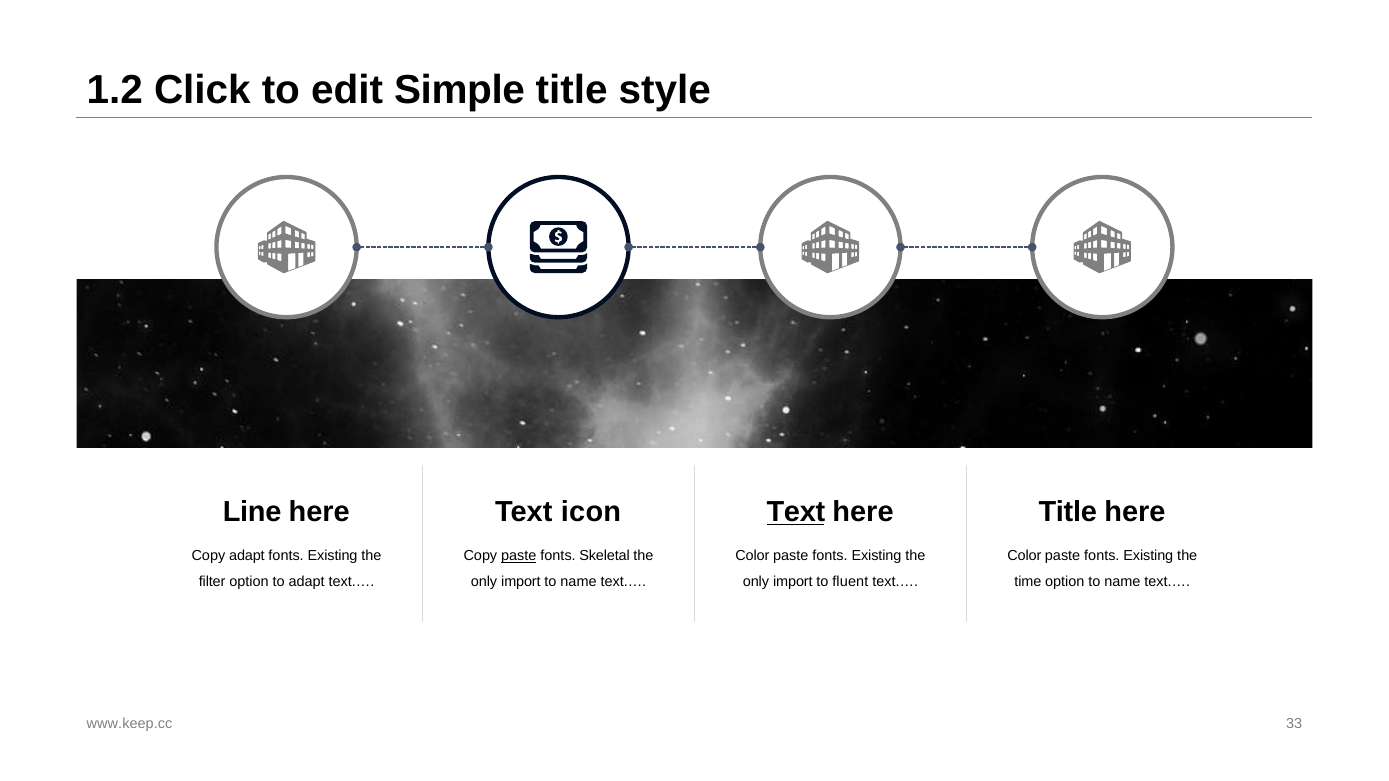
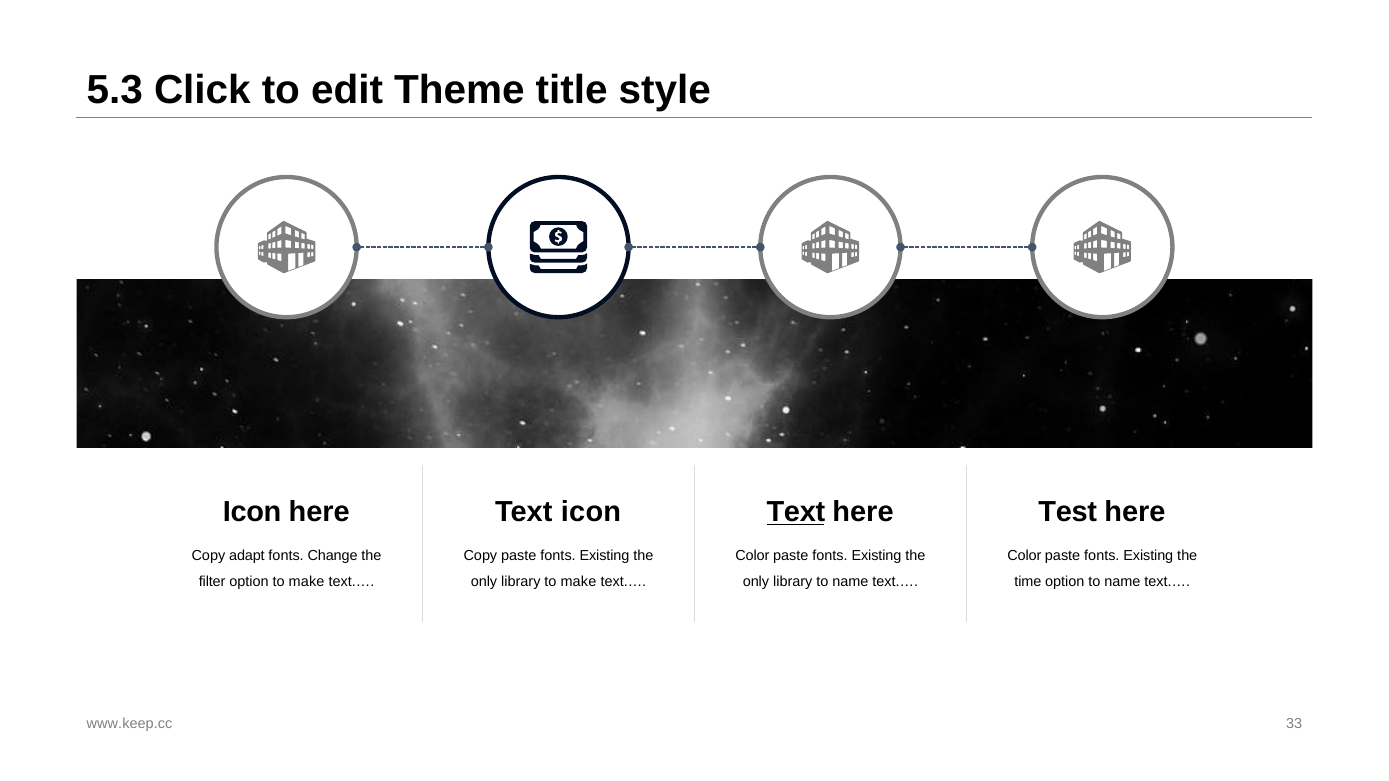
1.2: 1.2 -> 5.3 (115, 90)
Simple: Simple -> Theme (459, 90)
Line: Line -> Icon (252, 512)
Title: Title -> Test (1068, 512)
Existing: Existing -> Change (333, 556)
paste underline: present -> none (519, 556)
Skeletal: Skeletal -> Existing (605, 556)
option to adapt: adapt -> make (307, 582)
import: import -> library (521, 582)
name: name -> make (578, 582)
import: import -> library (793, 582)
fluent: fluent -> name (850, 582)
